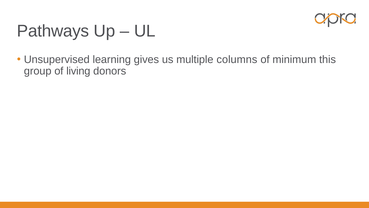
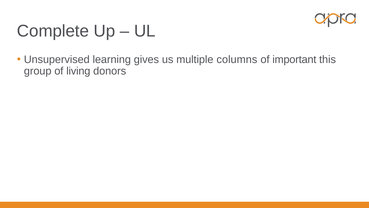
Pathways: Pathways -> Complete (53, 31)
minimum: minimum -> important (294, 59)
